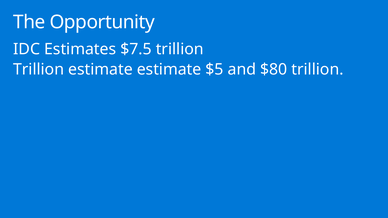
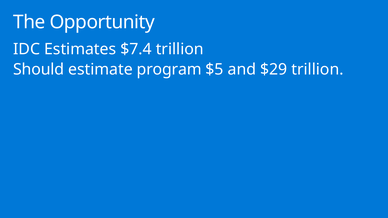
$7.5: $7.5 -> $7.4 (136, 49)
Trillion: Trillion -> Should (39, 69)
estimate estimate: estimate -> program (169, 69)
$80: $80 -> $29 (274, 69)
